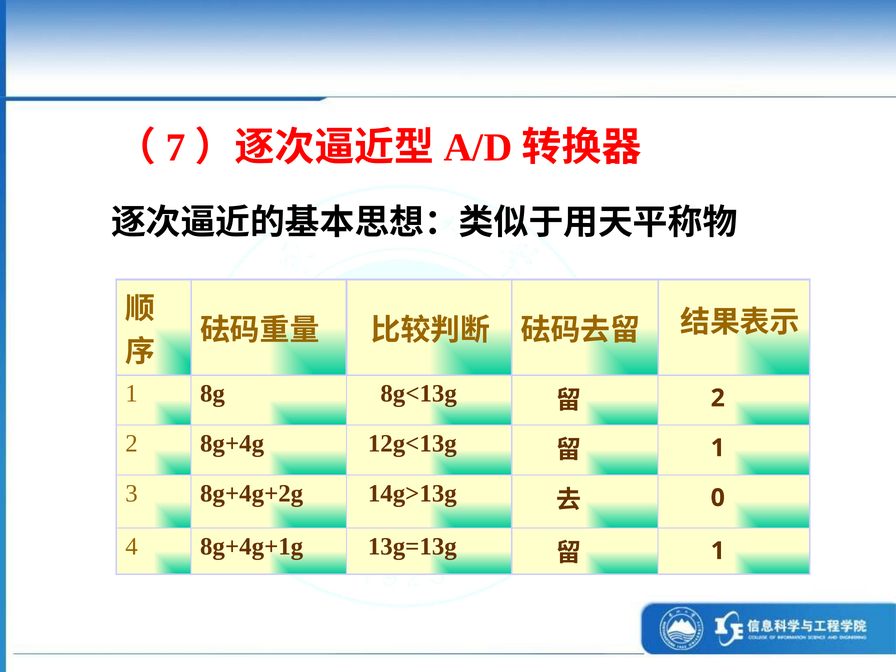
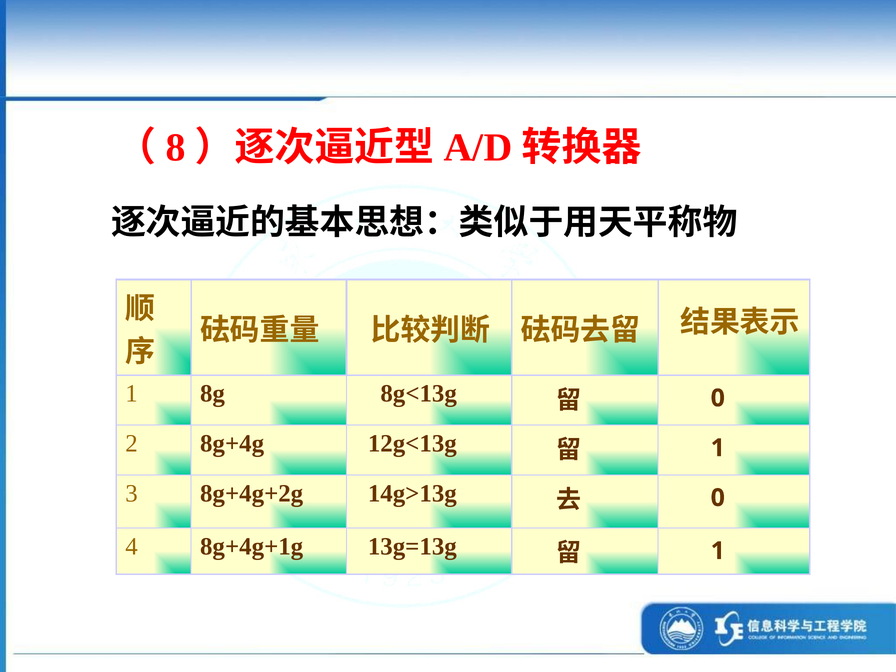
7: 7 -> 8 (176, 148)
2: 2 -> 0 (718, 398)
